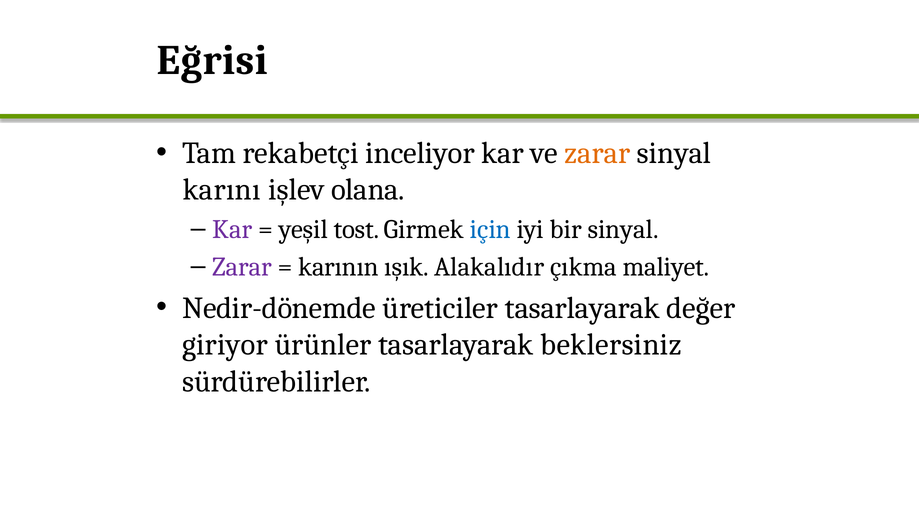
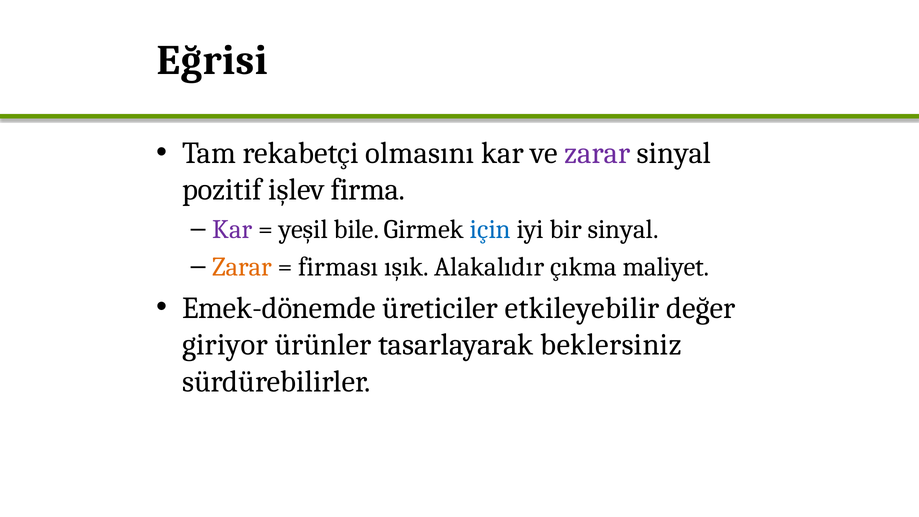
inceliyor: inceliyor -> olmasını (420, 153)
zarar colour: orange -> purple (597, 153)
karını: karını -> pozitif (222, 190)
olana: olana -> firma (368, 190)
tost: tost -> bile (357, 229)
Zarar colour: purple -> orange (242, 267)
karının: karının -> firması (338, 267)
Nedir-dönemde: Nedir-dönemde -> Emek-dönemde (279, 308)
üreticiler tasarlayarak: tasarlayarak -> etkileyebilir (582, 308)
